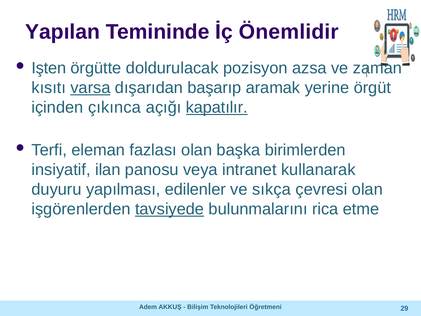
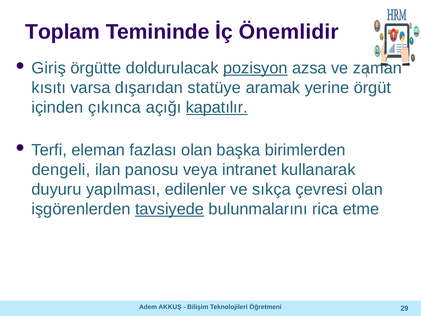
Yapılan: Yapılan -> Toplam (63, 32)
Işten: Işten -> Giriş (49, 68)
pozisyon underline: none -> present (255, 68)
varsa underline: present -> none (90, 88)
başarıp: başarıp -> statüye (214, 88)
insiyatif: insiyatif -> dengeli (61, 170)
